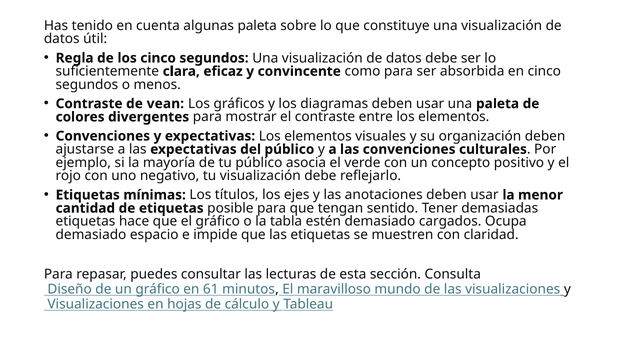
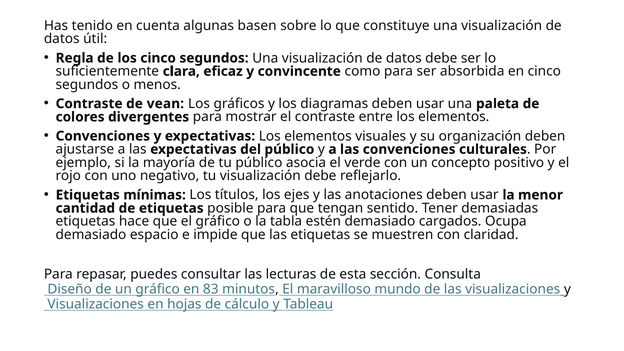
algunas paleta: paleta -> basen (257, 26)
61: 61 -> 83 (211, 289)
